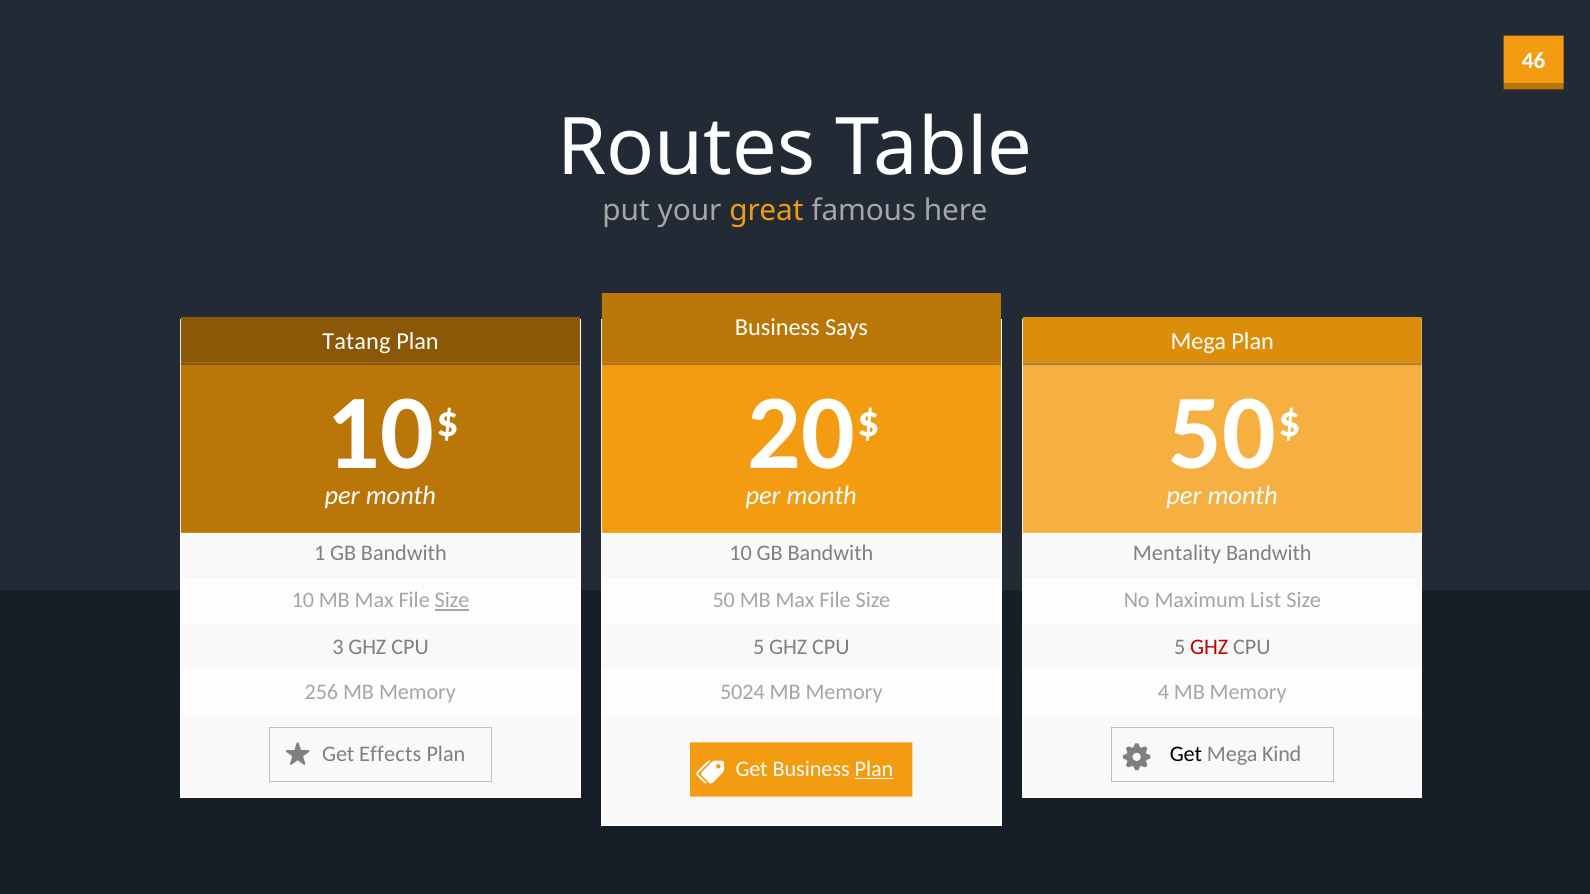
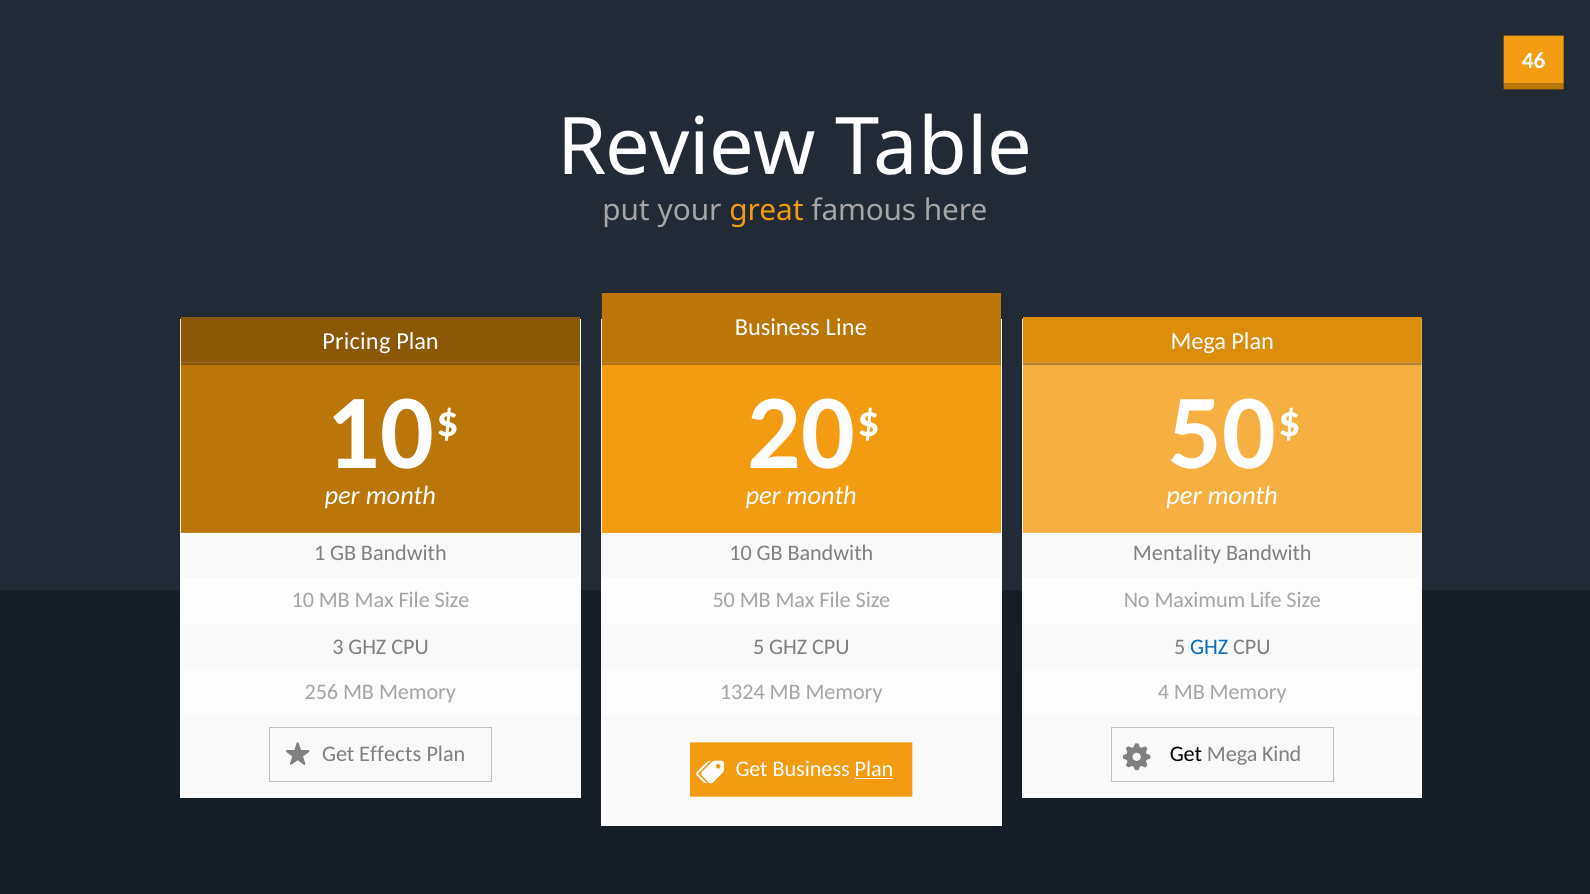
Routes: Routes -> Review (687, 148)
Says: Says -> Line (846, 328)
Tatang: Tatang -> Pricing (356, 342)
Size underline: present -> none (452, 601)
List: List -> Life (1266, 601)
GHZ colour: red -> blue (1209, 648)
5024: 5024 -> 1324 (742, 693)
